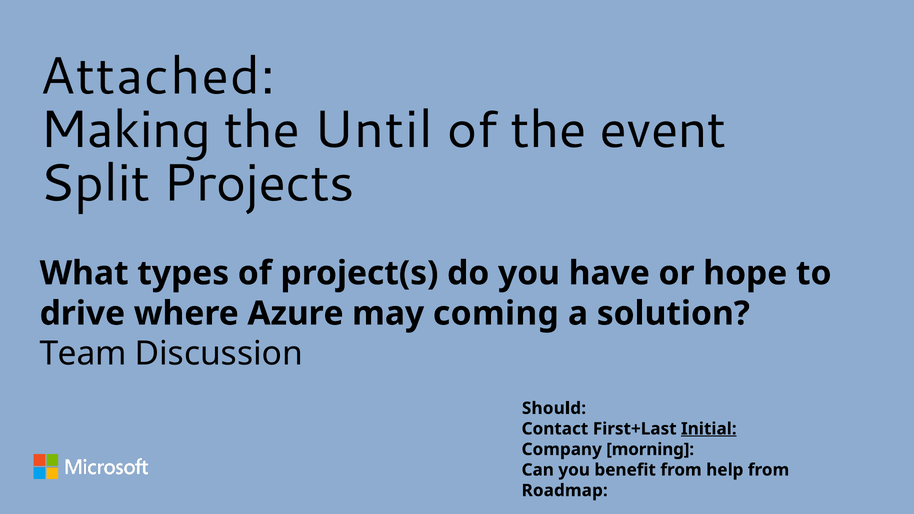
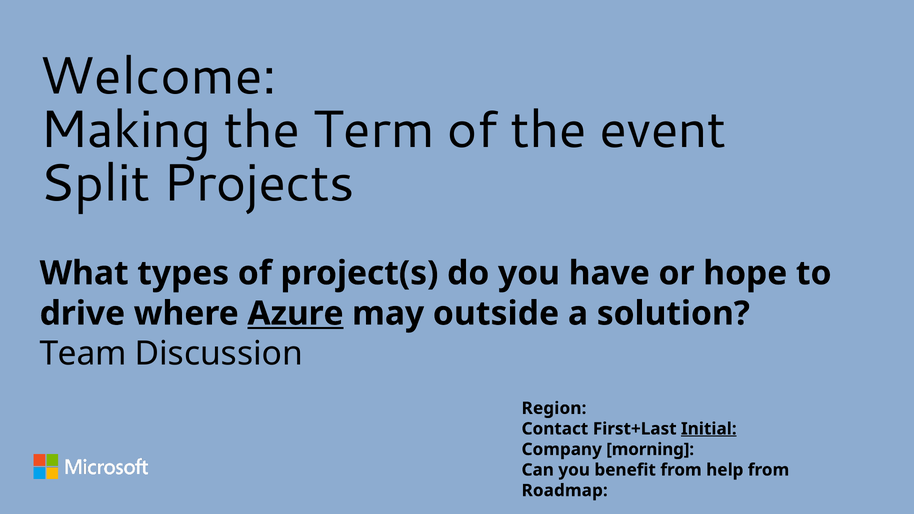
Attached: Attached -> Welcome (158, 77)
Until: Until -> Term (374, 130)
Azure underline: none -> present (295, 314)
coming: coming -> outside (496, 314)
Should: Should -> Region (554, 408)
